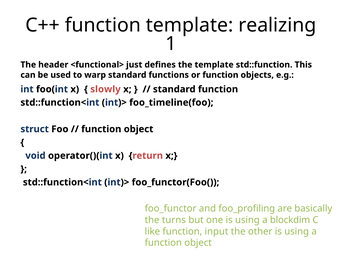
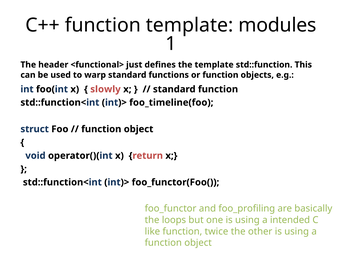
realizing: realizing -> modules (277, 25)
turns: turns -> loops (174, 220)
blockdim: blockdim -> intended (290, 220)
input: input -> twice (216, 232)
